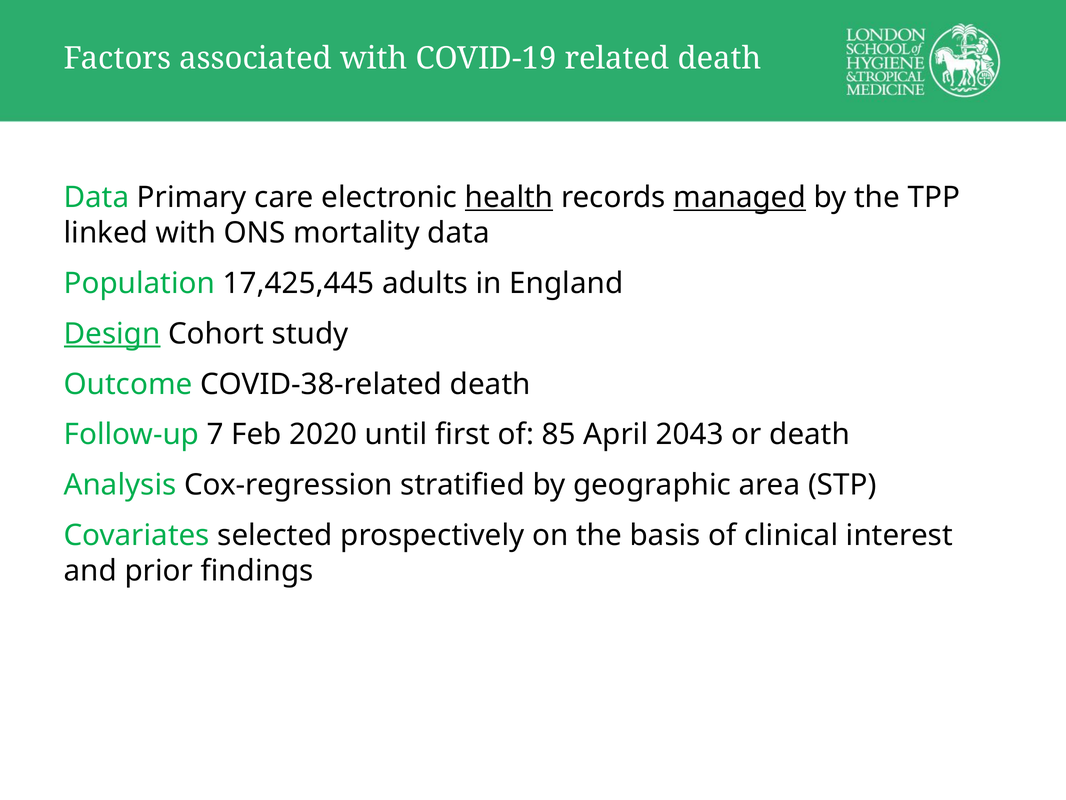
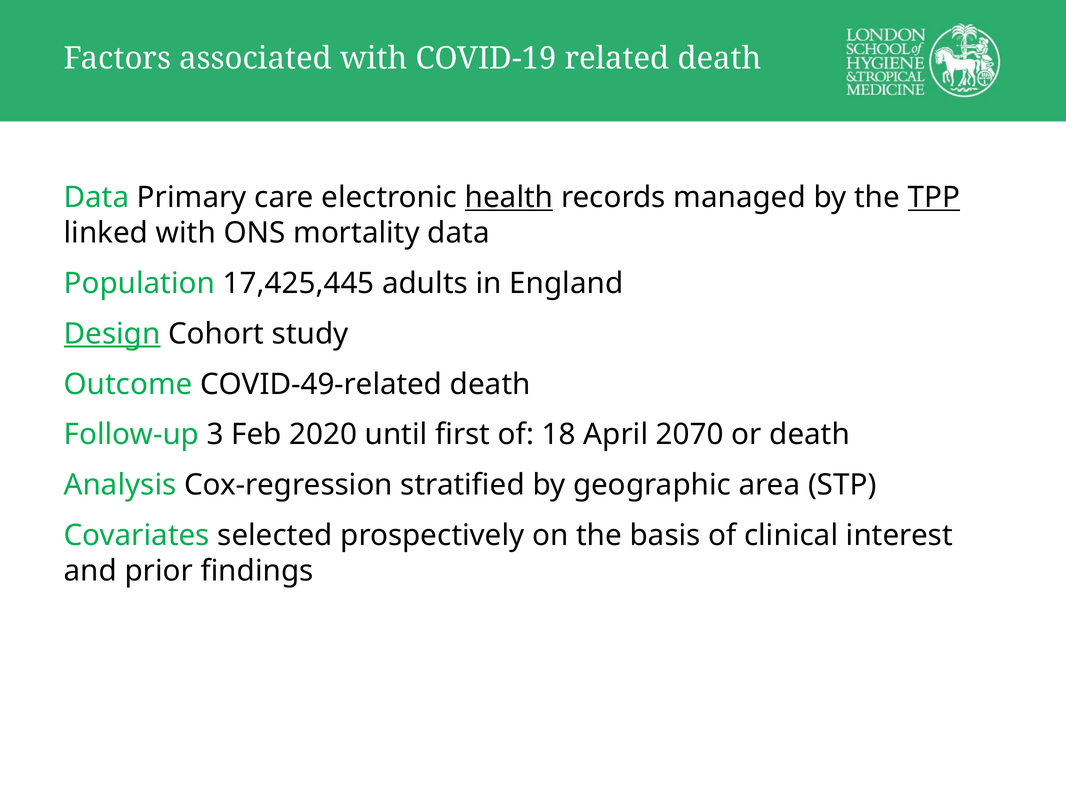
managed underline: present -> none (740, 197)
TPP underline: none -> present (934, 197)
COVID-38-related: COVID-38-related -> COVID-49-related (321, 384)
7: 7 -> 3 (215, 434)
85: 85 -> 18 (559, 434)
2043: 2043 -> 2070 (690, 434)
